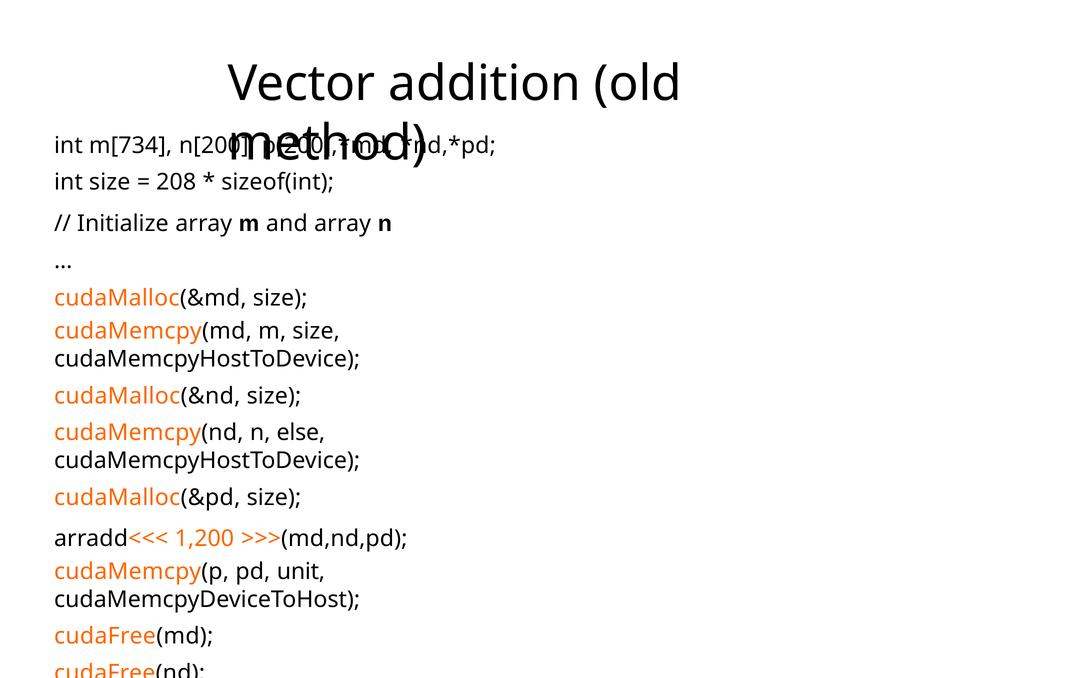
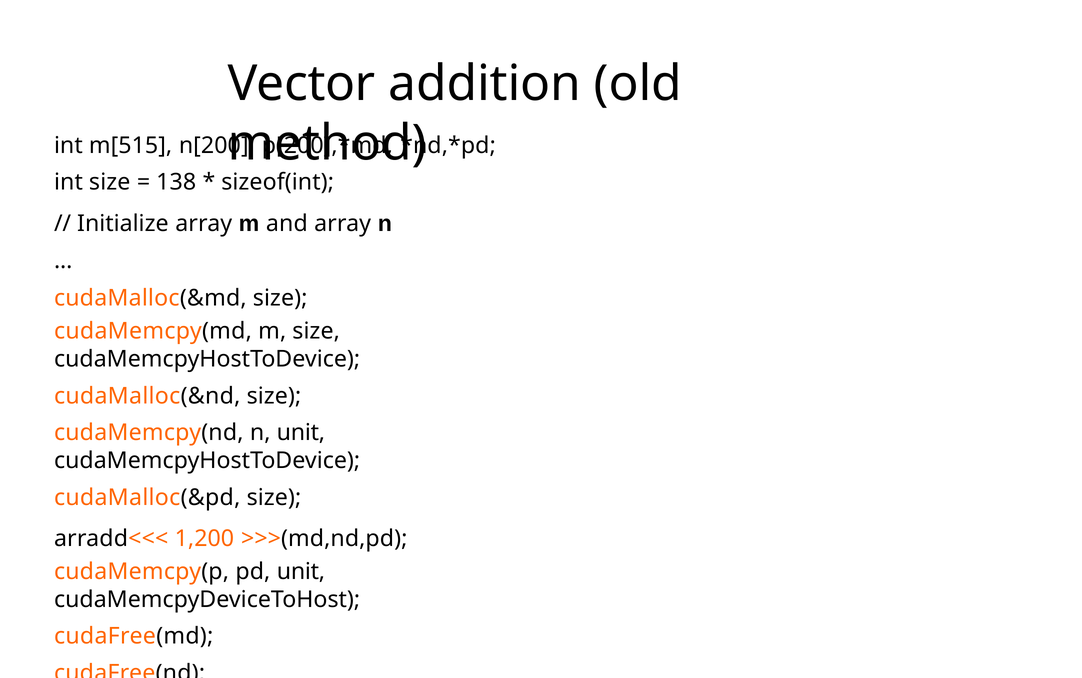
m[734: m[734 -> m[515 (131, 146)
208: 208 -> 138 (176, 182)
n else: else -> unit (301, 433)
